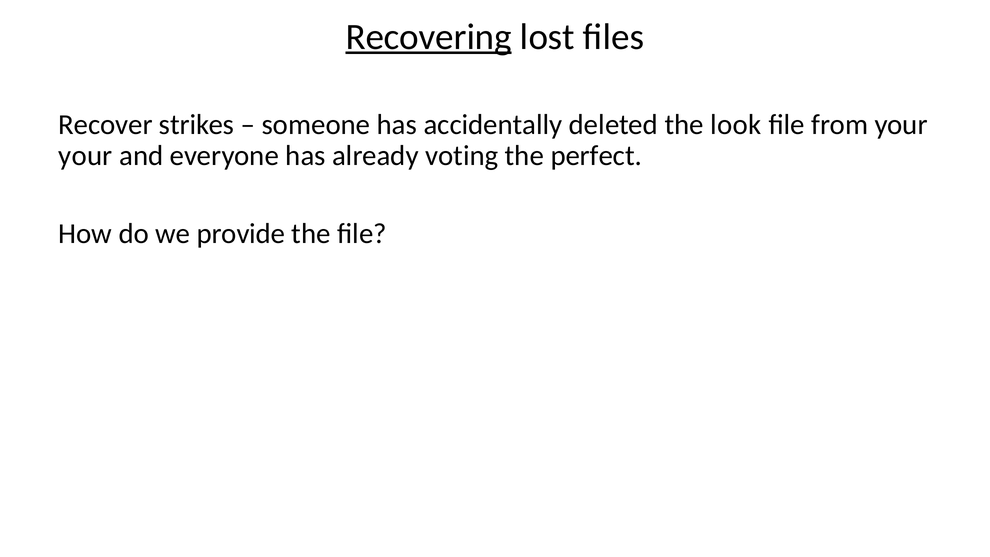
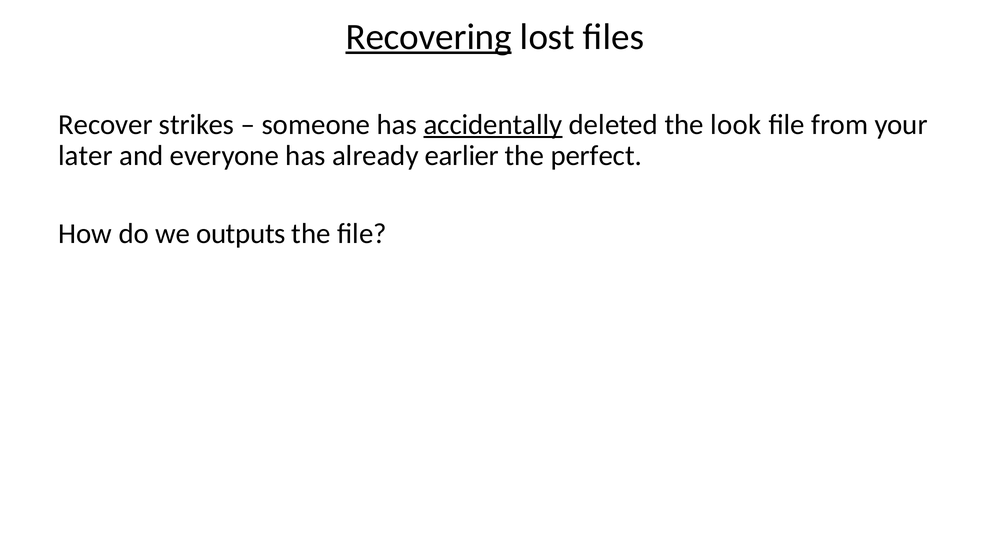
accidentally underline: none -> present (493, 125)
your: your -> later (86, 156)
voting: voting -> earlier (462, 156)
provide: provide -> outputs (241, 234)
